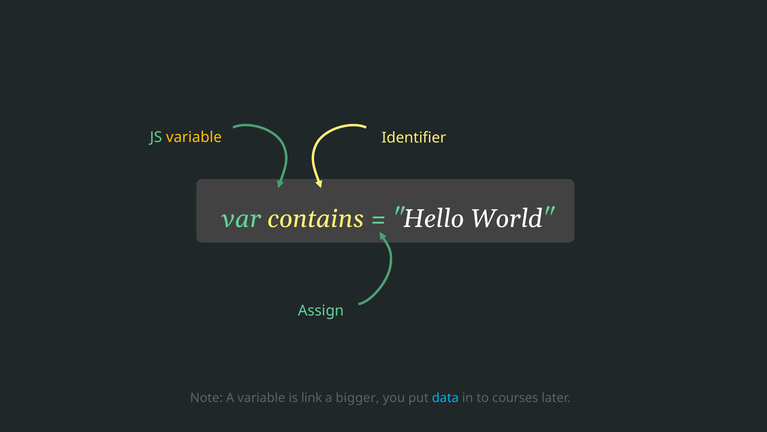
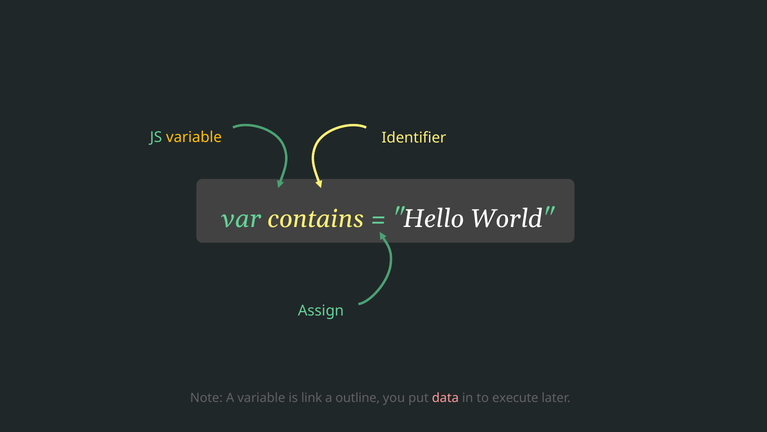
bigger: bigger -> outline (358, 397)
data colour: light blue -> pink (445, 397)
courses: courses -> execute (515, 397)
